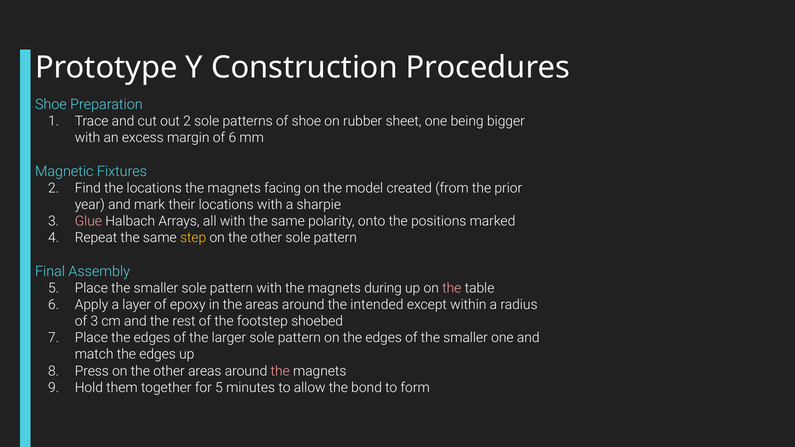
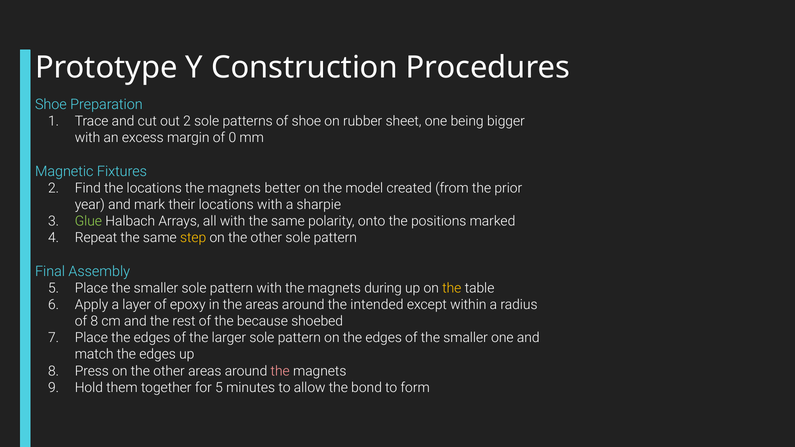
of 6: 6 -> 0 (232, 138)
facing: facing -> better (283, 188)
Glue colour: pink -> light green (88, 221)
the colour: pink -> yellow (452, 288)
of 3: 3 -> 8 (94, 321)
footstep: footstep -> because (262, 321)
